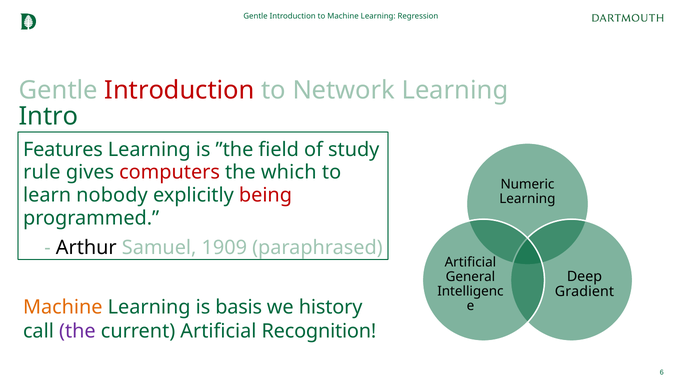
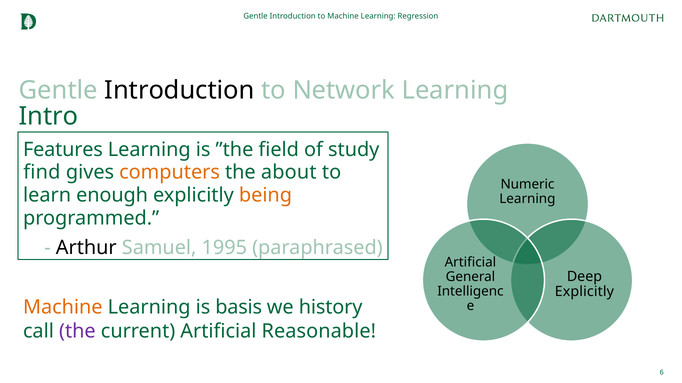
Introduction colour: red -> black (180, 90)
rule: rule -> find (42, 173)
computers colour: red -> orange (170, 173)
which: which -> about (289, 173)
nobody: nobody -> enough (112, 196)
being colour: red -> orange (265, 196)
1909: 1909 -> 1995 (224, 248)
Gradient: Gradient -> Explicitly (584, 292)
Recognition: Recognition -> Reasonable (319, 332)
